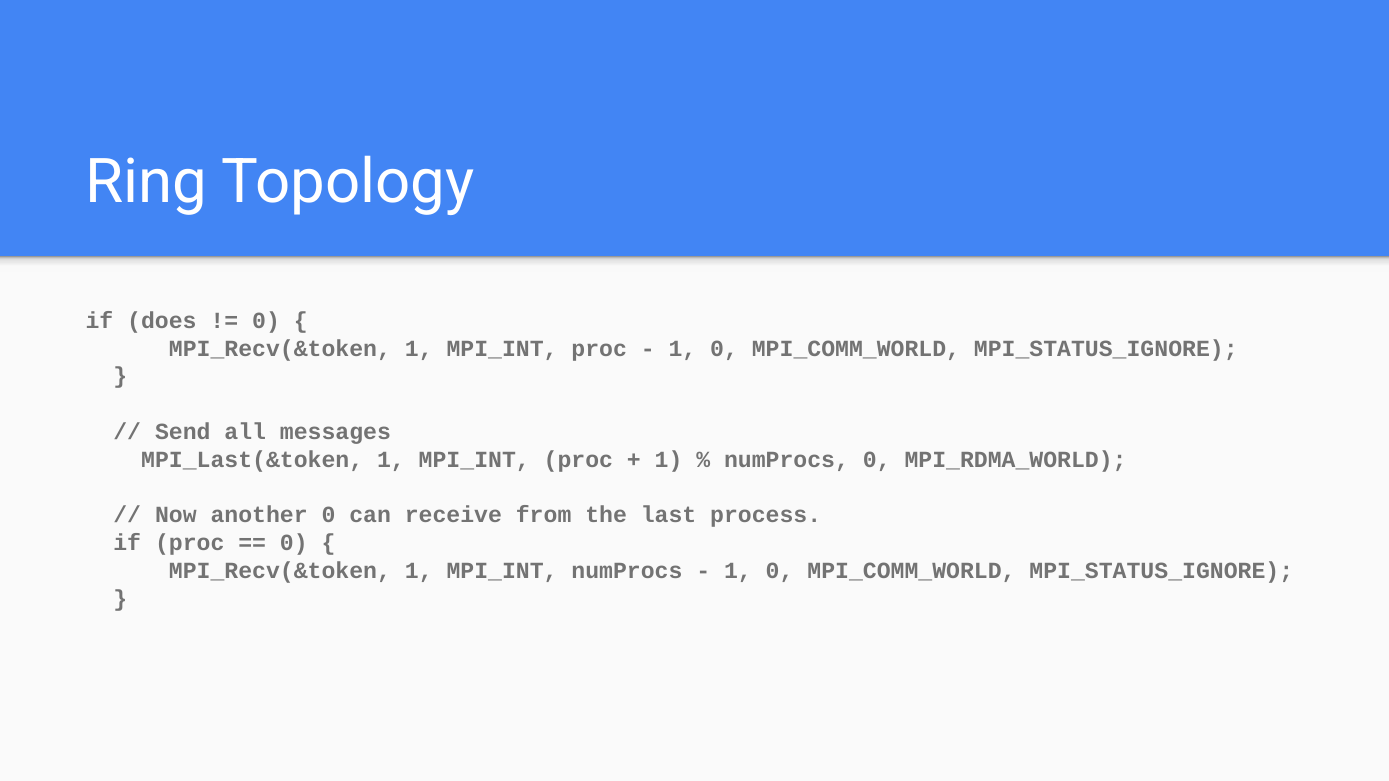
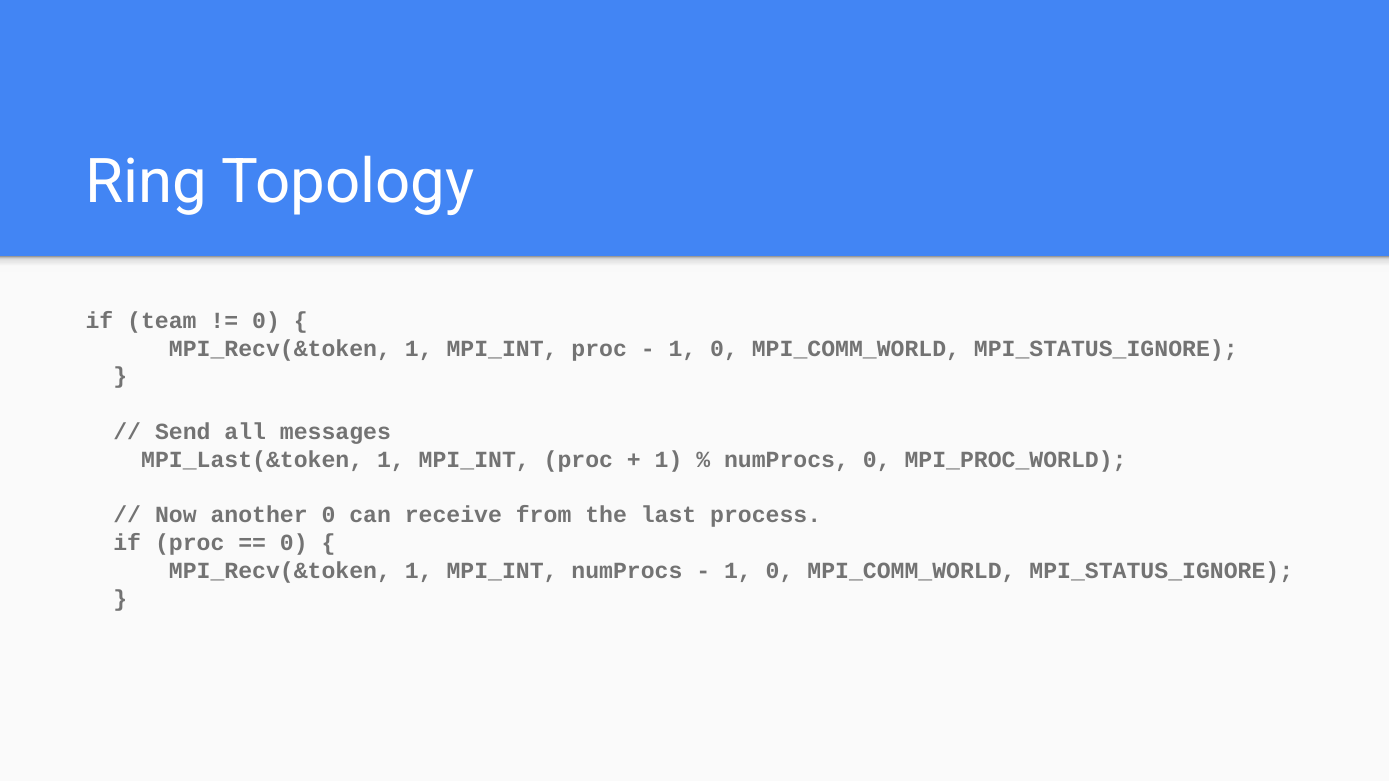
does: does -> team (162, 321)
MPI_RDMA_WORLD: MPI_RDMA_WORLD -> MPI_PROC_WORLD (1016, 460)
